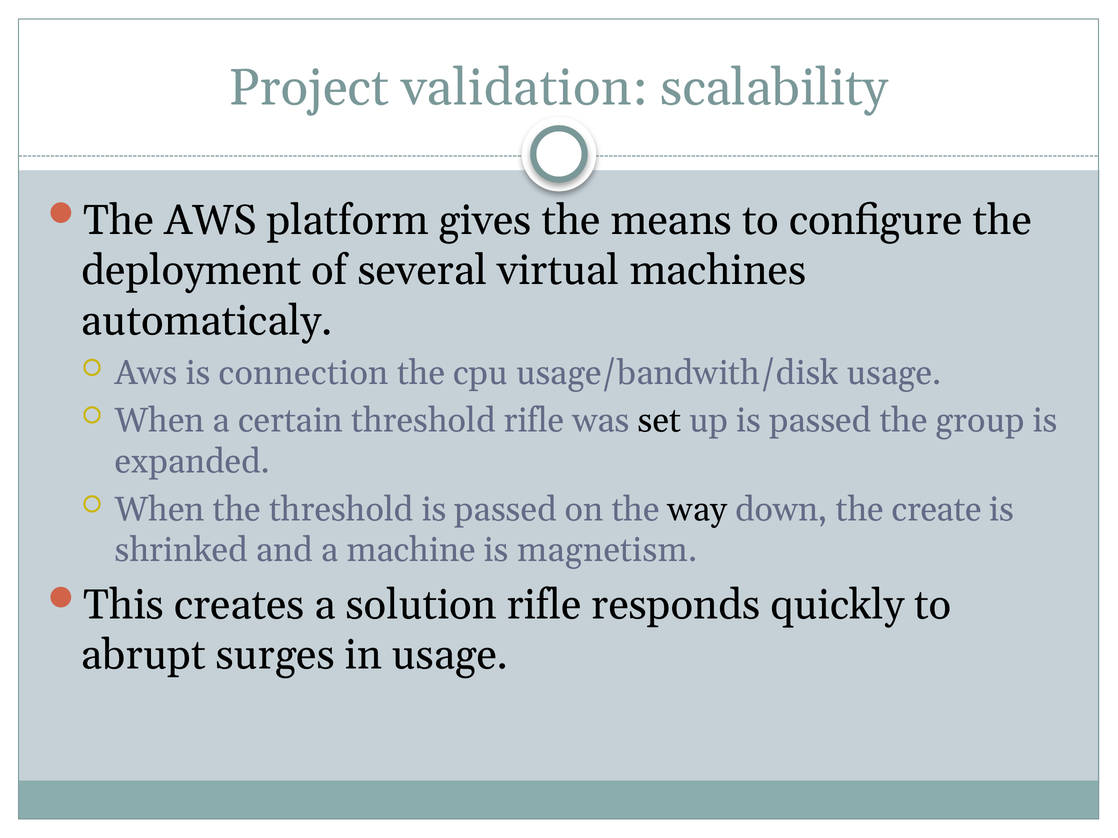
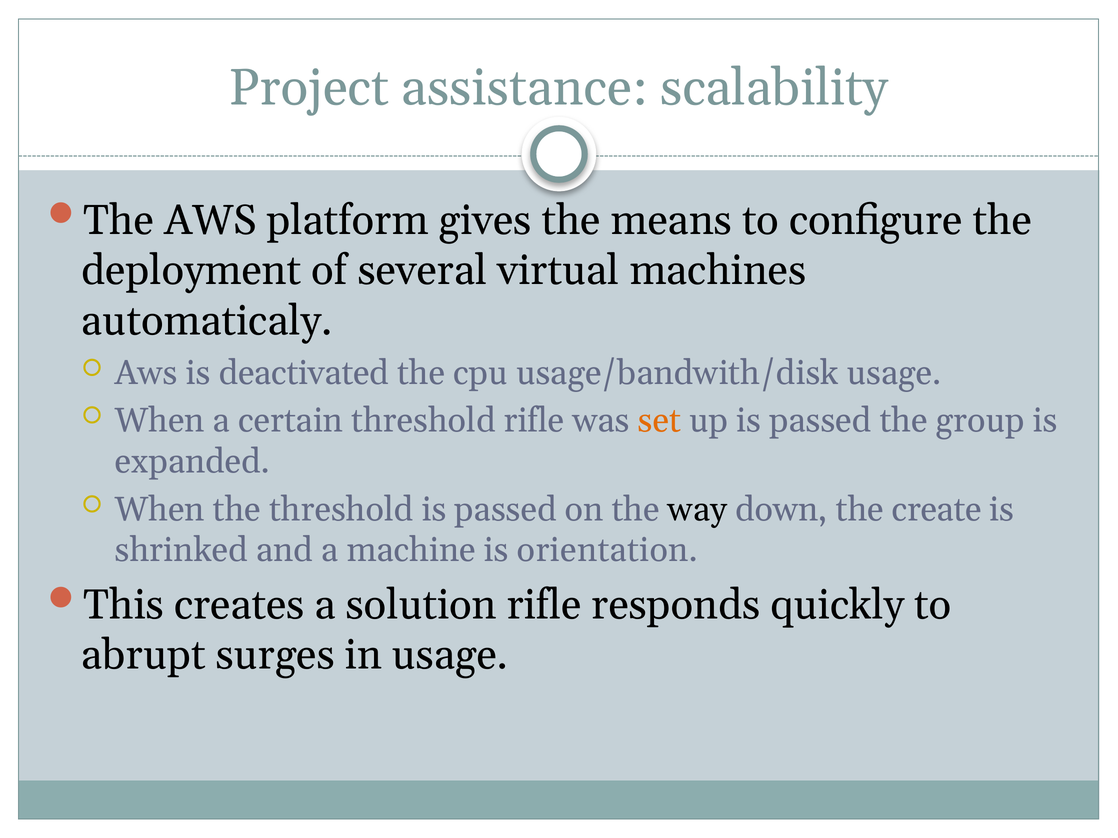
validation: validation -> assistance (525, 88)
connection: connection -> deactivated (304, 373)
set colour: black -> orange (659, 421)
magnetism: magnetism -> orientation (607, 551)
